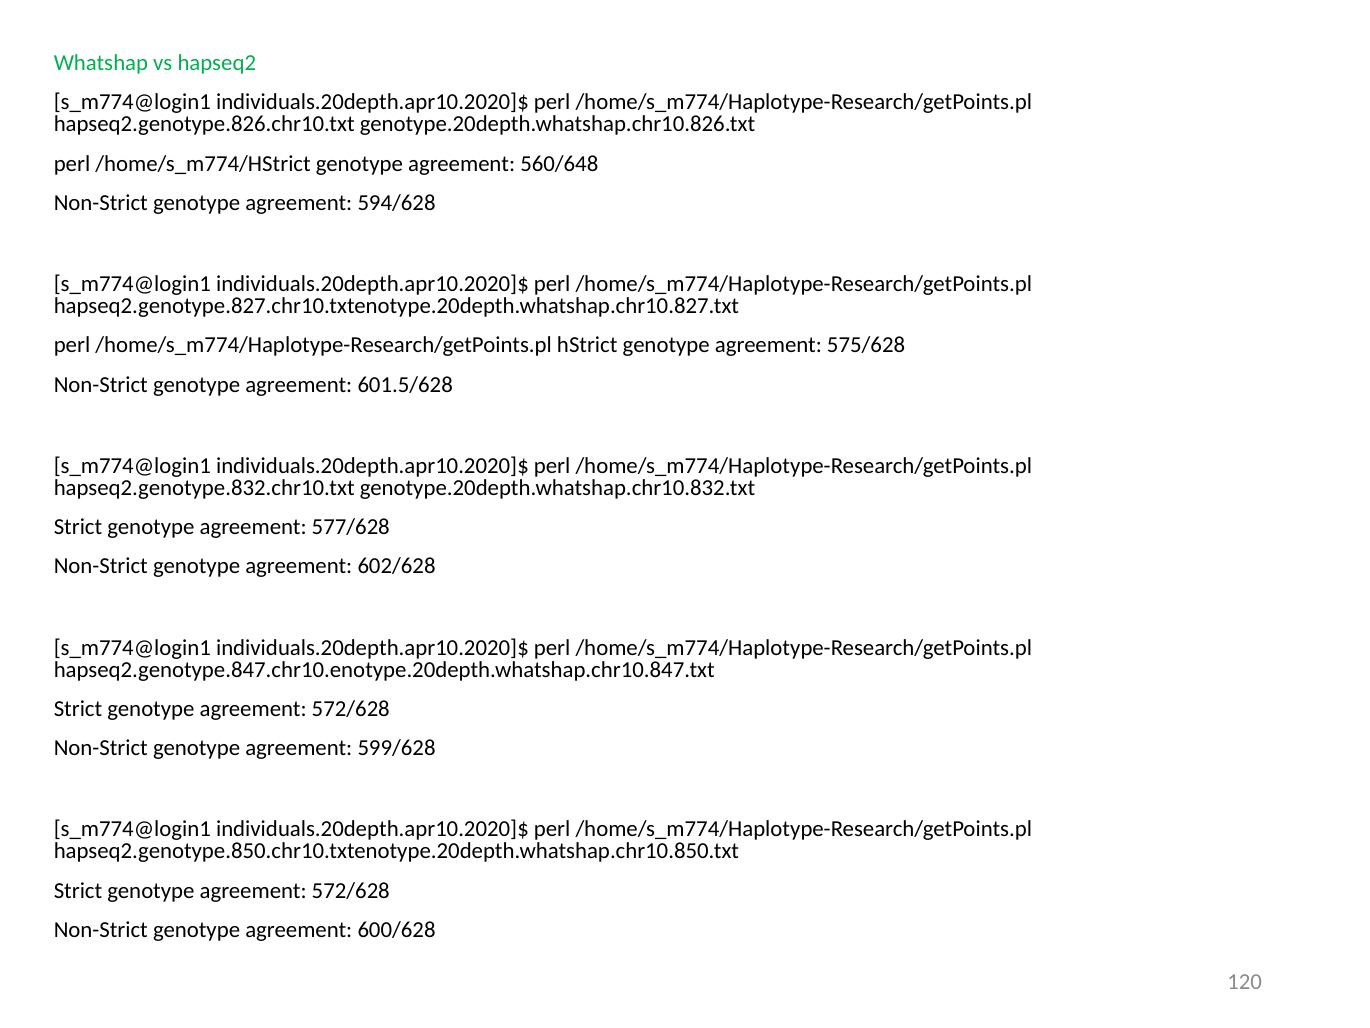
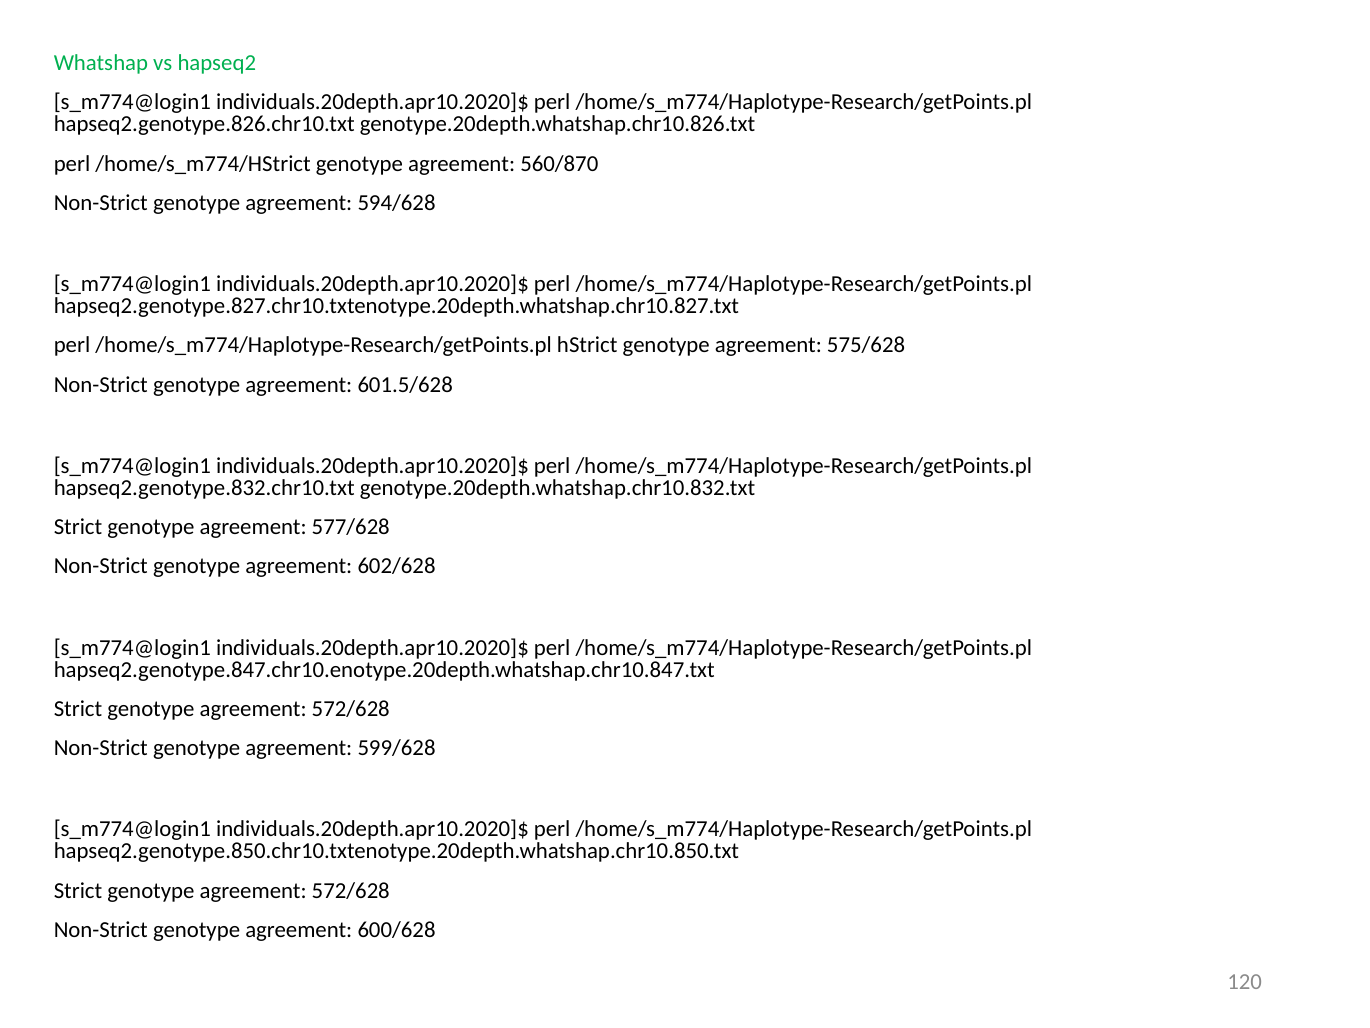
560/648: 560/648 -> 560/870 (559, 163)
